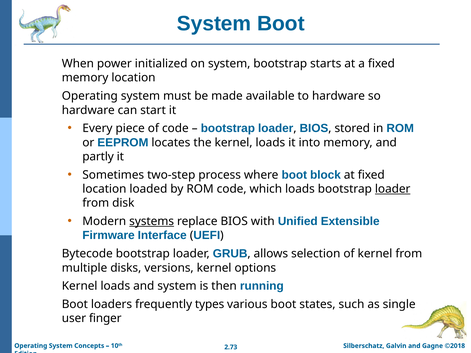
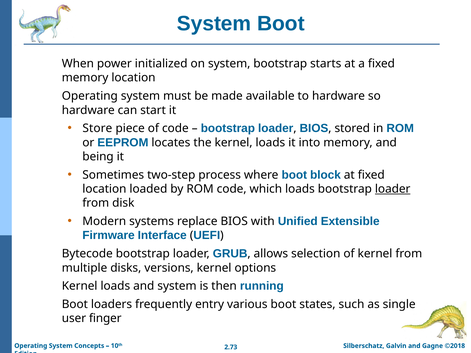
Every: Every -> Store (97, 128)
partly: partly -> being (98, 157)
systems underline: present -> none (152, 221)
types: types -> entry (210, 304)
